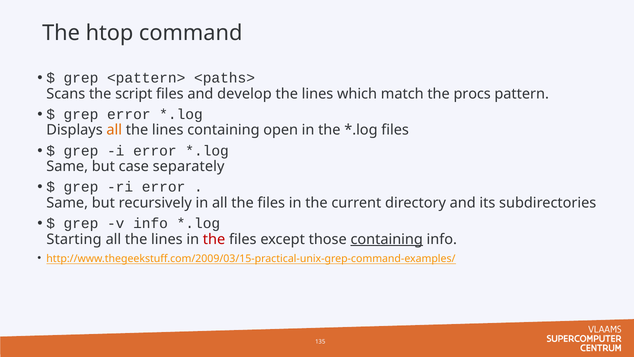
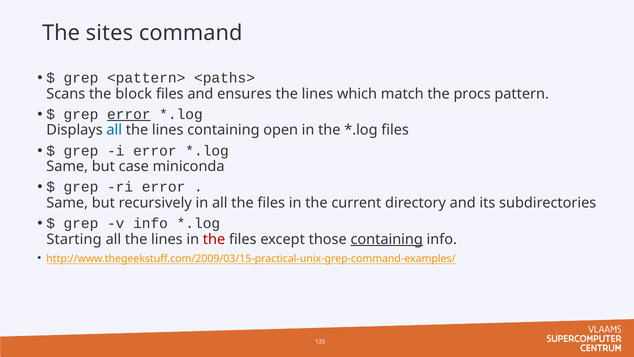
htop: htop -> sites (109, 33)
script: script -> block (134, 94)
develop: develop -> ensures (244, 94)
error underline: none -> present (129, 114)
all colour: orange -> blue (114, 130)
separately: separately -> miniconda (189, 166)
